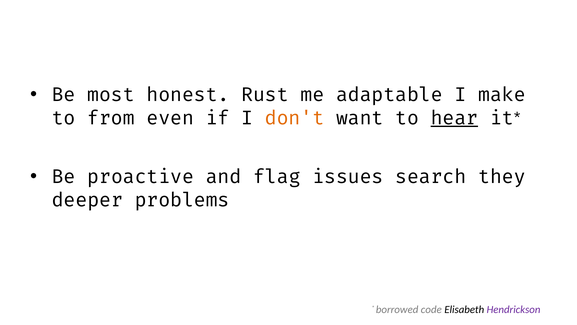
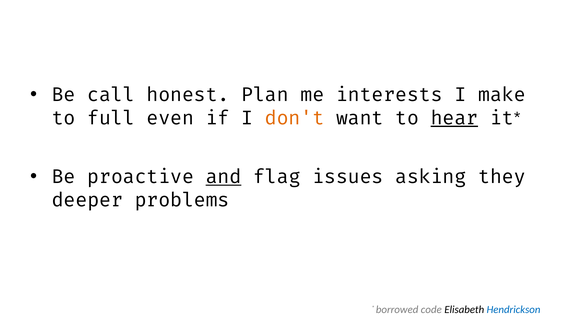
most: most -> call (111, 95)
Rust: Rust -> Plan (265, 95)
adaptable: adaptable -> interests (389, 95)
from: from -> full (111, 118)
and underline: none -> present (224, 177)
search: search -> asking (431, 177)
Hendrickson colour: purple -> blue (514, 309)
